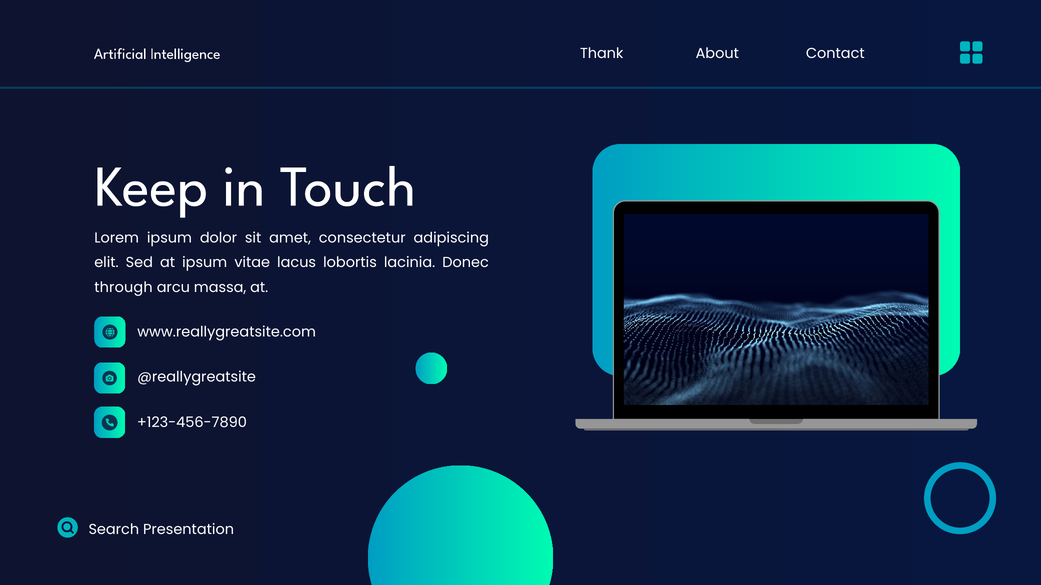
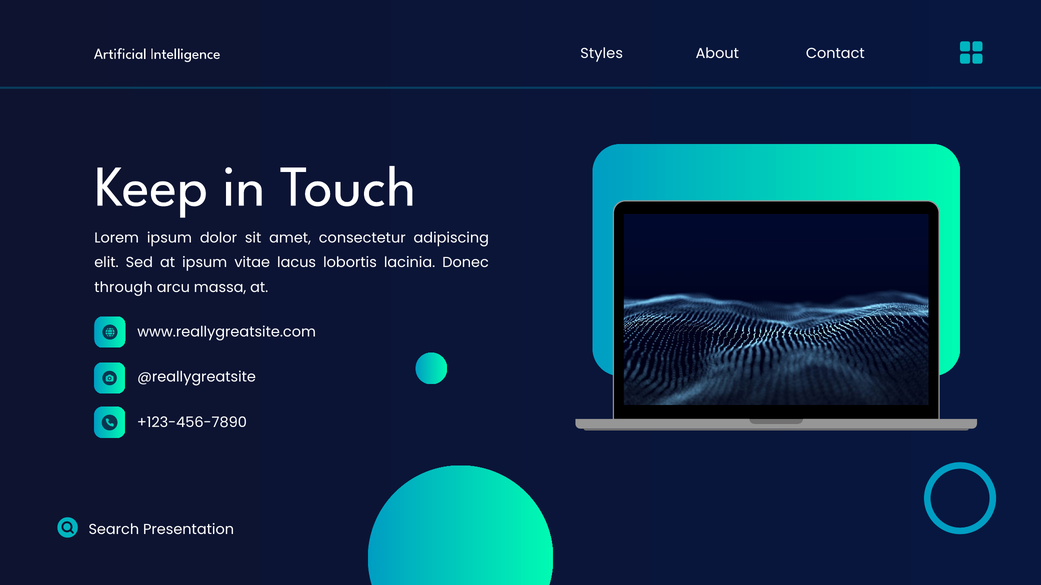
Thank: Thank -> Styles (602, 53)
